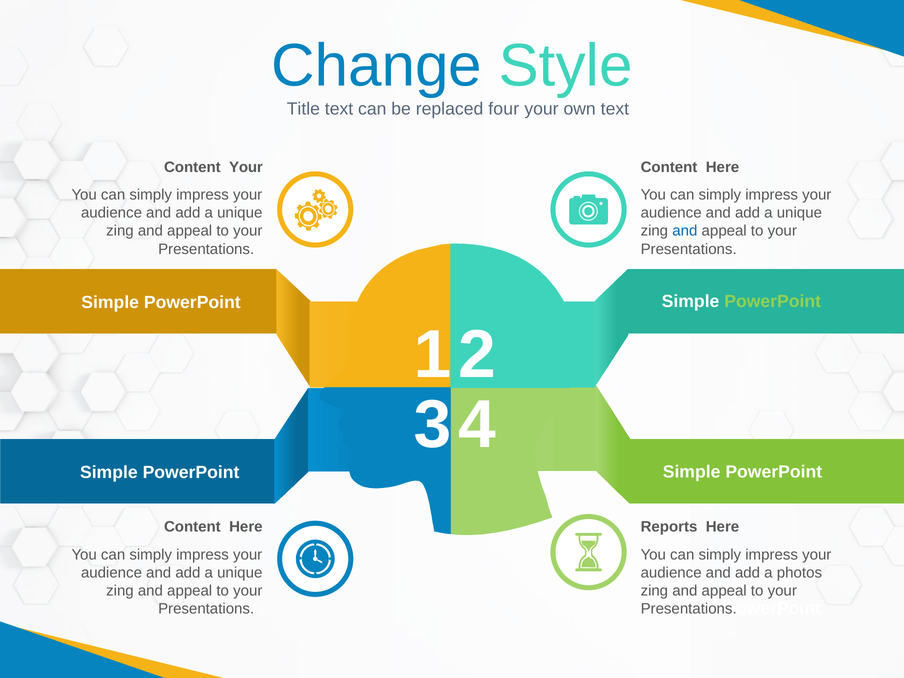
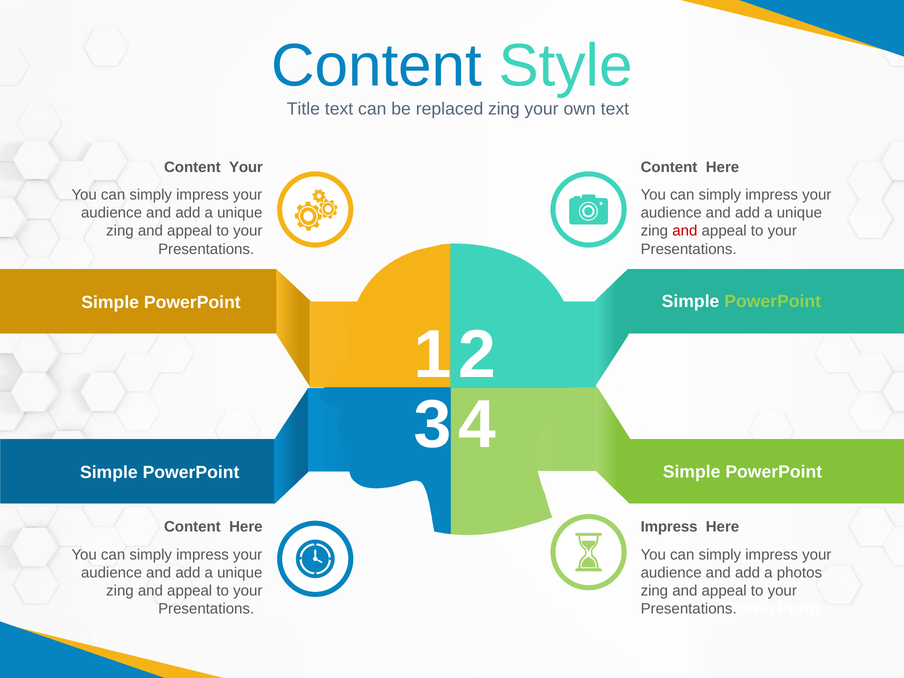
Change: Change -> Content (377, 66)
replaced four: four -> zing (504, 109)
and colour: blue -> red (685, 231)
Reports: Reports -> Impress (669, 527)
